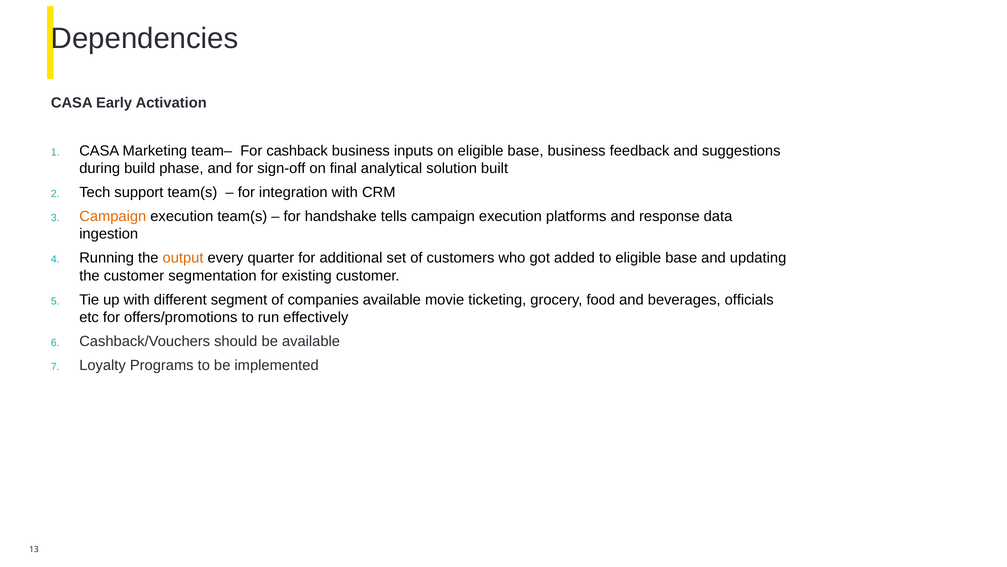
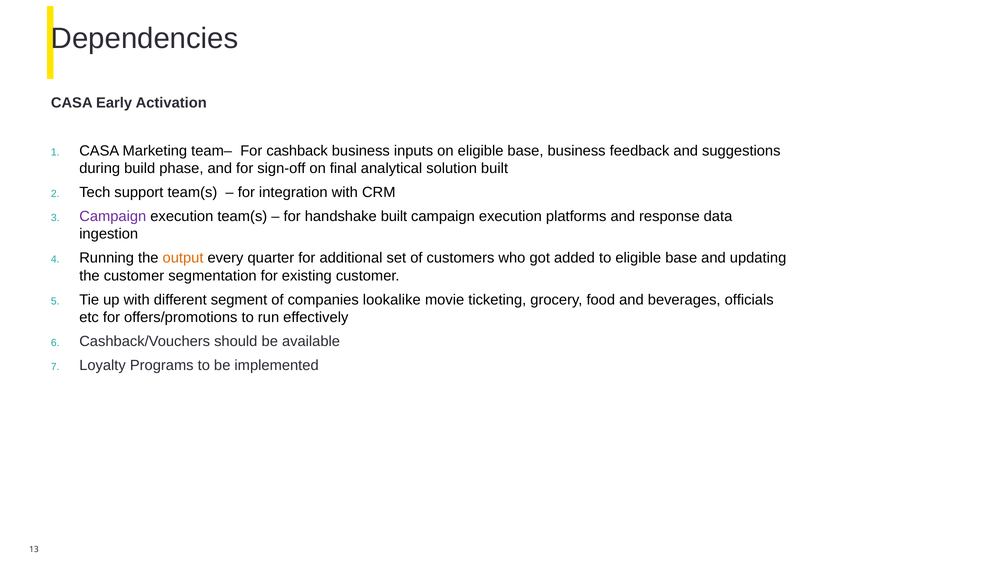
Campaign colour: orange -> purple (113, 216)
handshake tells: tells -> built (394, 216)
companies available: available -> lookalike (392, 299)
